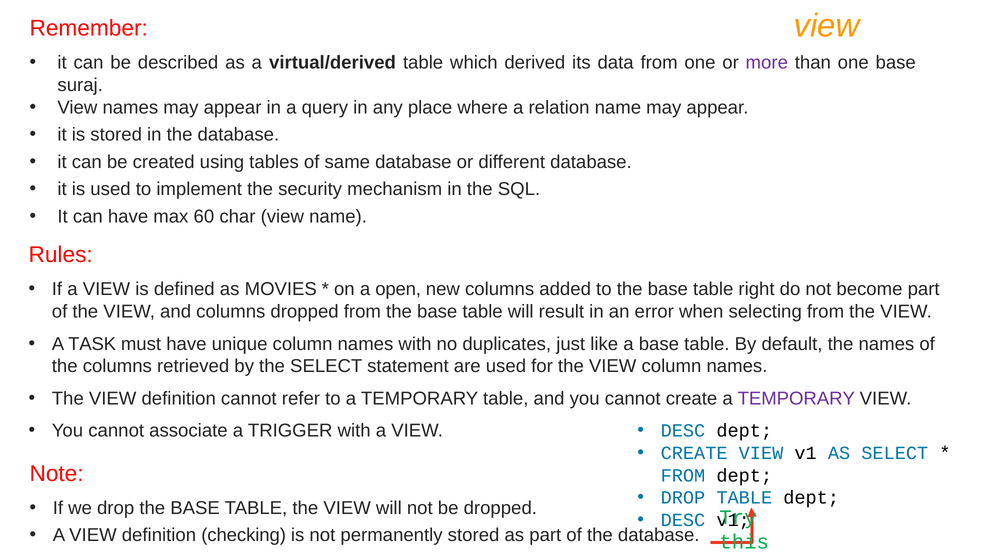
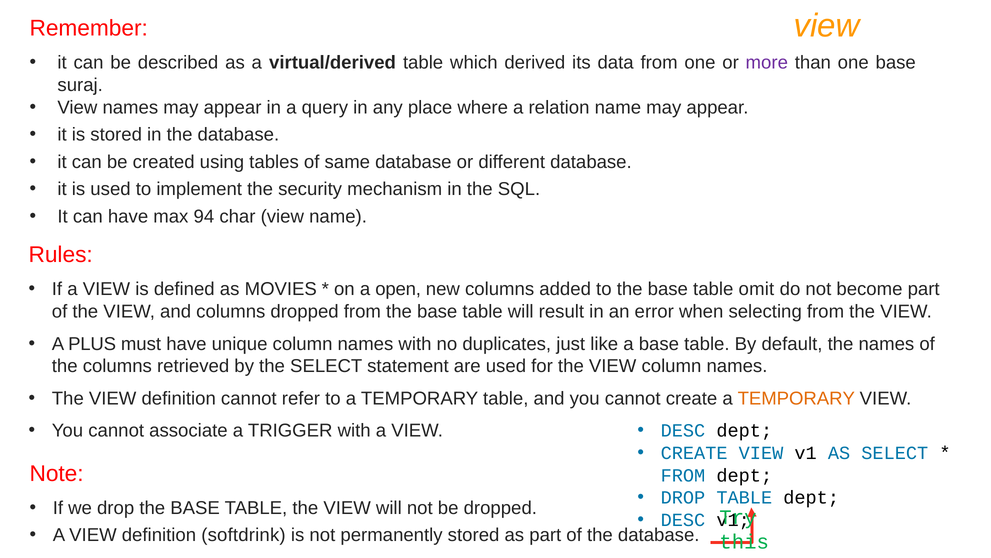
60: 60 -> 94 (204, 216)
right: right -> omit (756, 289)
TASK: TASK -> PLUS (92, 344)
TEMPORARY colour: purple -> orange (796, 398)
checking: checking -> softdrink (243, 535)
